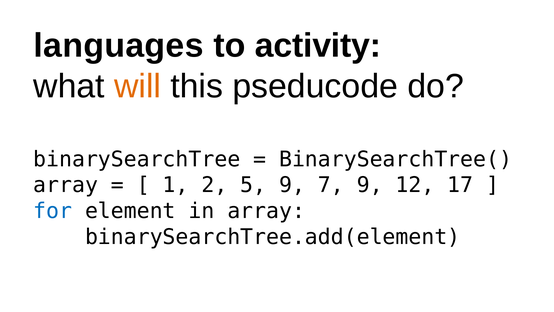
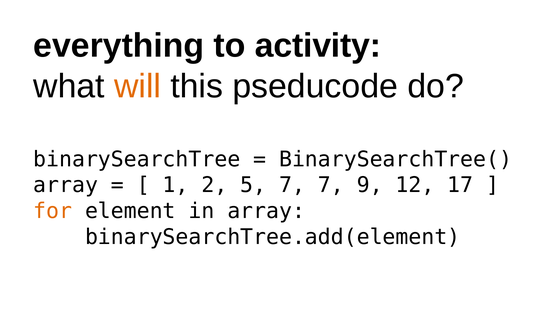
languages: languages -> everything (119, 46)
5 9: 9 -> 7 (292, 185)
for colour: blue -> orange (53, 211)
